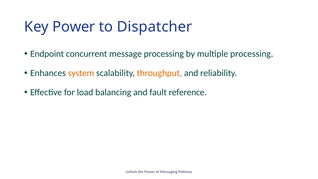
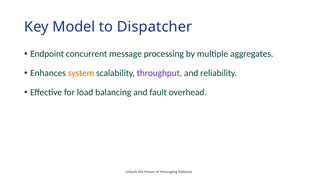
Key Power: Power -> Model (74, 27)
multiple processing: processing -> aggregates (252, 54)
throughput colour: orange -> purple (159, 73)
reference: reference -> overhead (188, 92)
